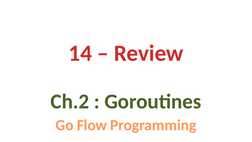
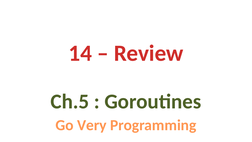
Ch.2: Ch.2 -> Ch.5 (70, 101)
Flow: Flow -> Very (92, 125)
